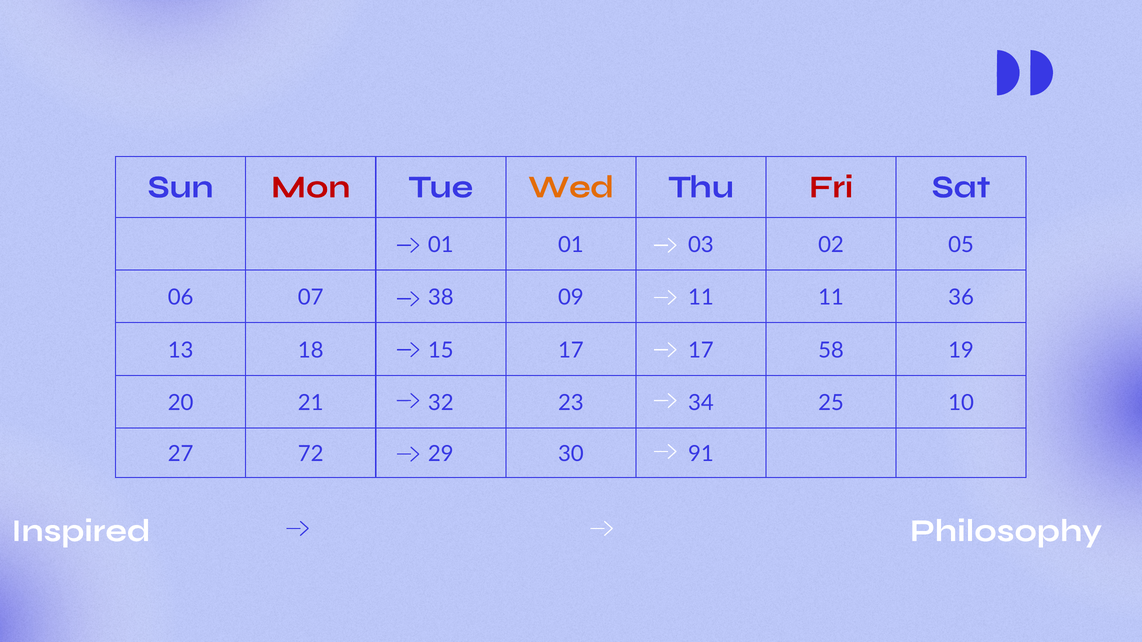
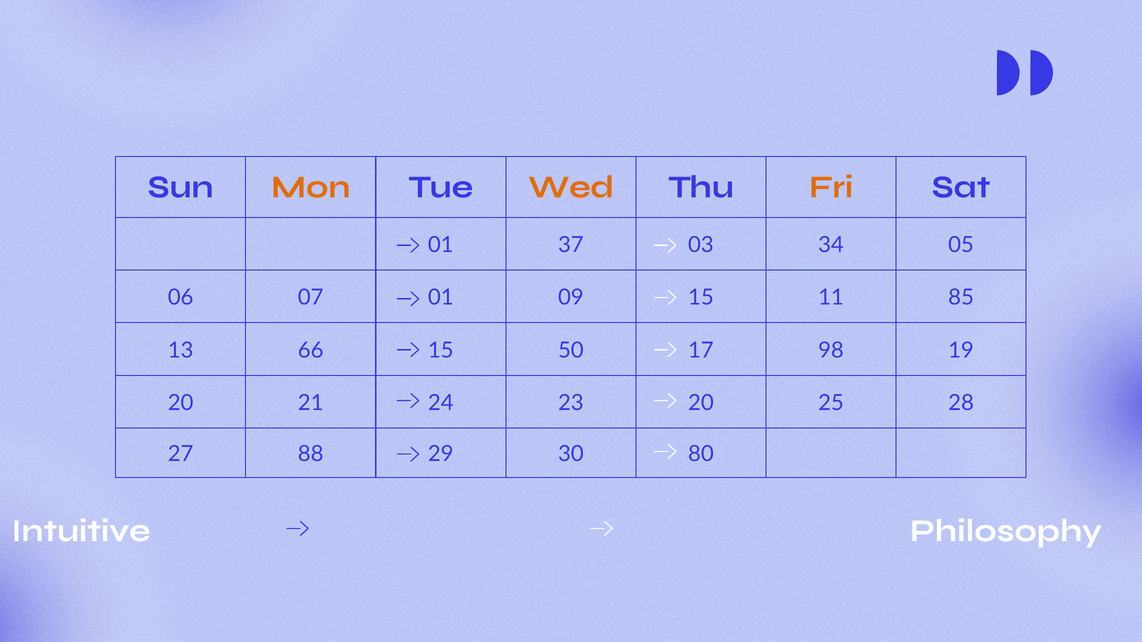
Mon colour: red -> orange (311, 187)
Fri colour: red -> orange (831, 187)
01 01: 01 -> 37 (571, 245)
02: 02 -> 34 (831, 245)
07 38: 38 -> 01 (441, 298)
09 11: 11 -> 15 (701, 298)
36: 36 -> 85 (961, 298)
18: 18 -> 66 (311, 350)
15 17: 17 -> 50 (571, 350)
58: 58 -> 98 (831, 350)
32: 32 -> 24 (441, 403)
23 34: 34 -> 20 (701, 403)
10: 10 -> 28 (961, 403)
72: 72 -> 88 (311, 454)
91: 91 -> 80 (701, 454)
Inspired: Inspired -> Intuitive (81, 531)
